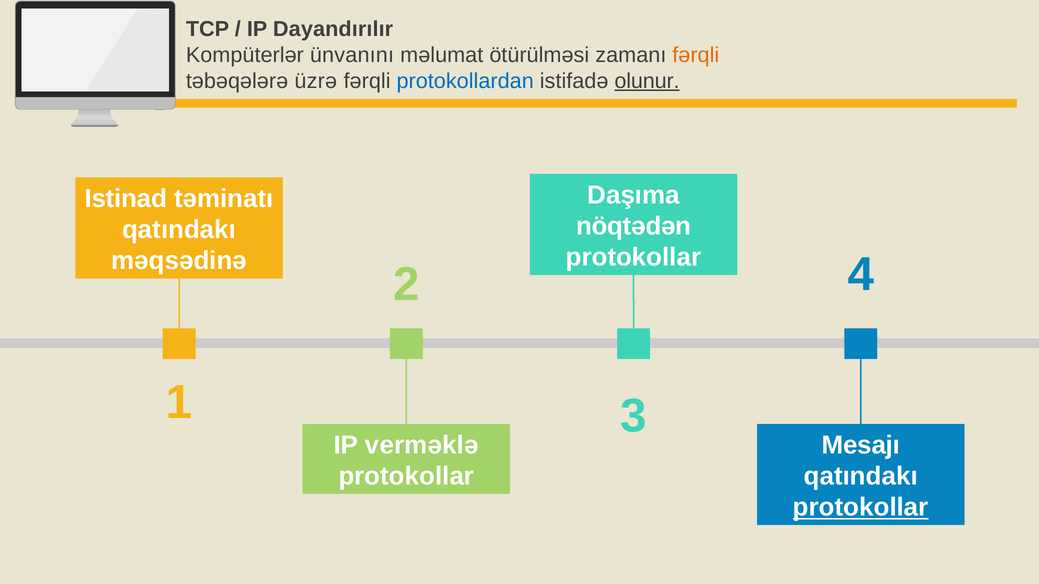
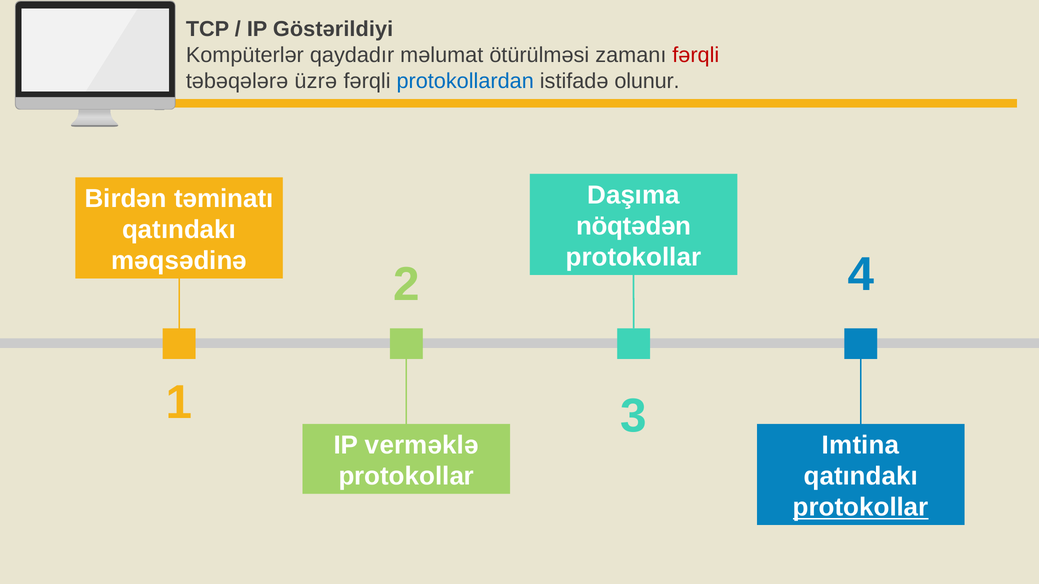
Dayandırılır: Dayandırılır -> Göstərildiyi (333, 29)
ünvanını: ünvanını -> qaydadır (352, 55)
fərqli colour: orange -> red (696, 55)
olunur underline: present -> none (647, 81)
Istinad: Istinad -> Birdən (126, 199)
Mesajı: Mesajı -> Imtina (861, 445)
